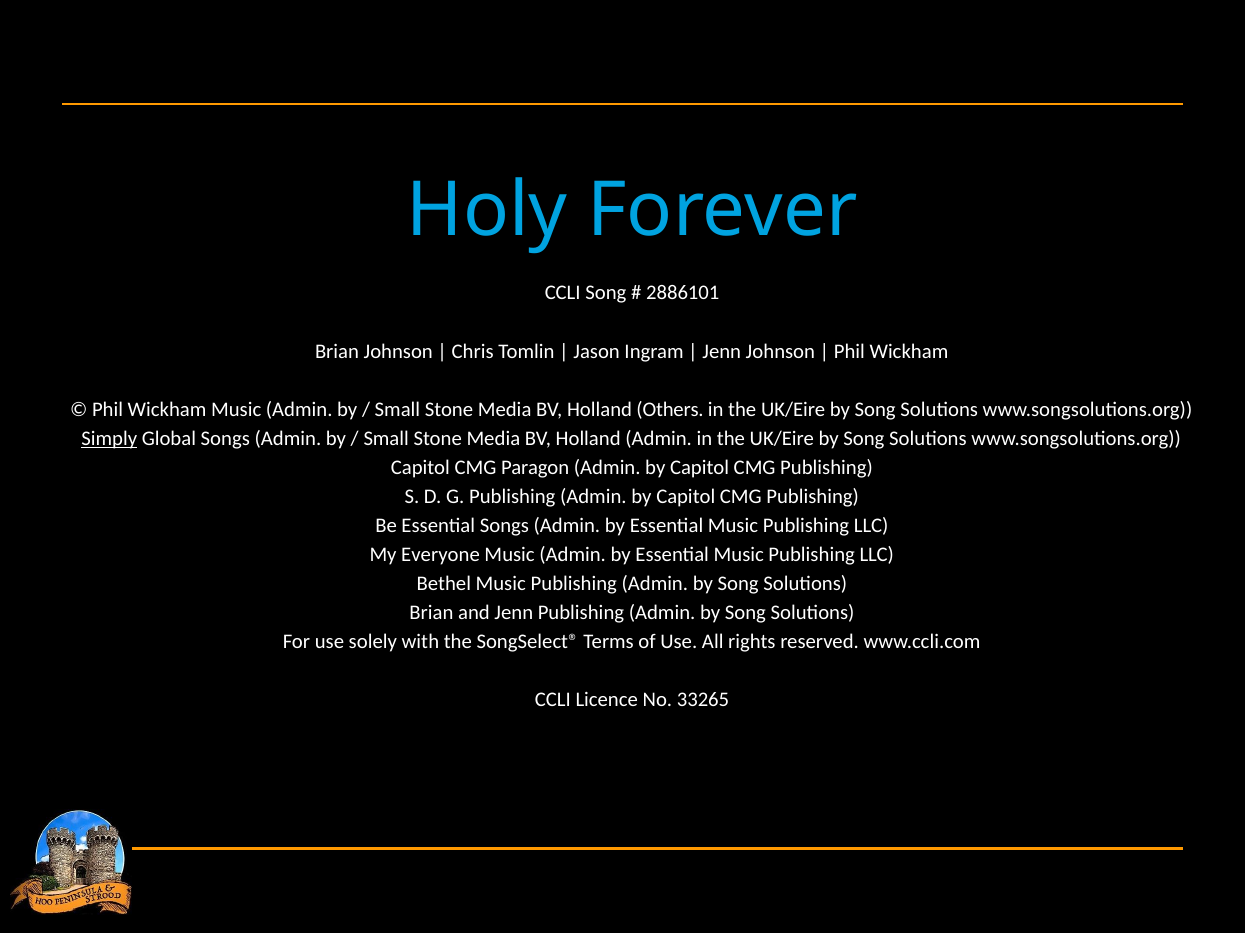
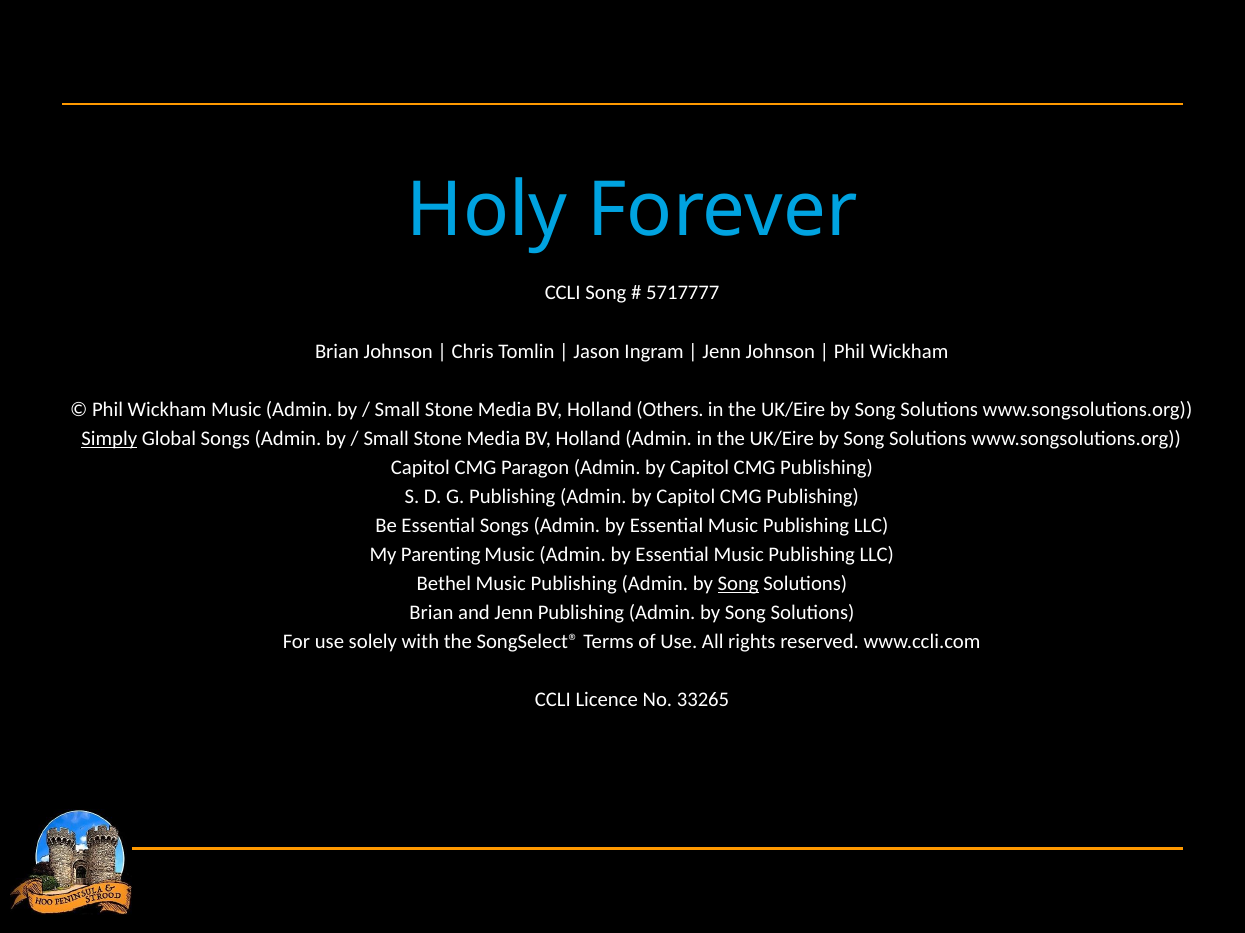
2886101: 2886101 -> 5717777 (683, 293)
Everyone: Everyone -> Parenting (441, 555)
Song underline: none -> present (738, 584)
